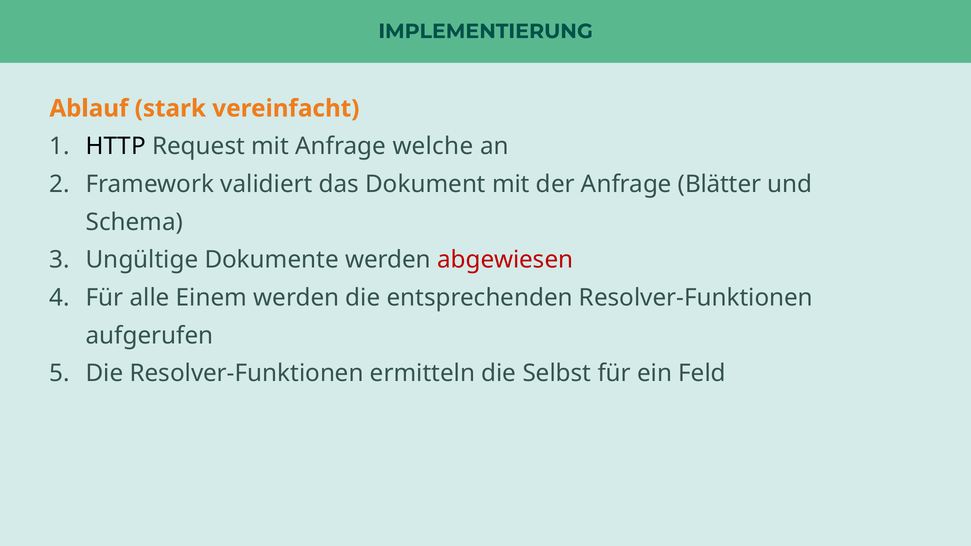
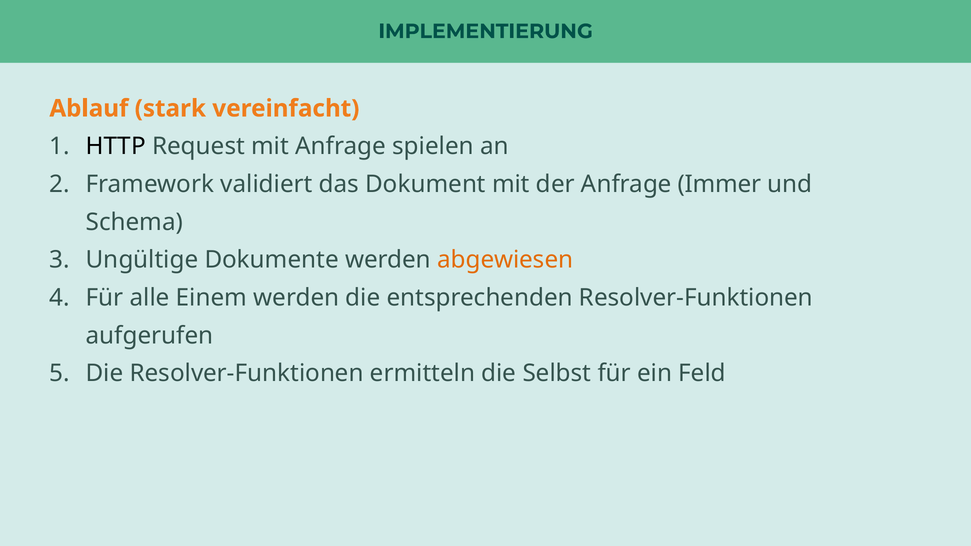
welche: welche -> spielen (433, 146)
Blätter: Blätter -> Immer (720, 184)
abgewiesen colour: red -> orange (505, 260)
